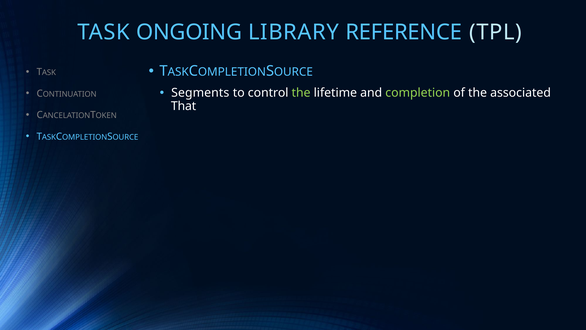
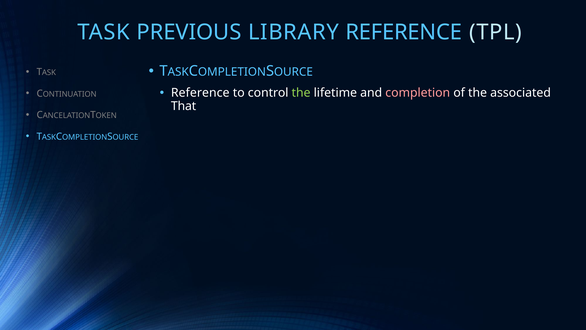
ONGOING: ONGOING -> PREVIOUS (189, 32)
Segments: Segments -> Reference (200, 93)
completion colour: light green -> pink (418, 93)
